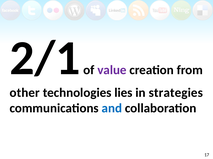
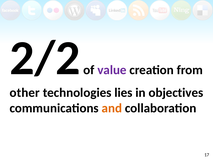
2/1: 2/1 -> 2/2 (45, 58)
strategies: strategies -> objectives (176, 93)
and colour: blue -> orange (112, 109)
